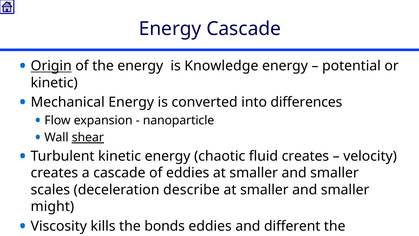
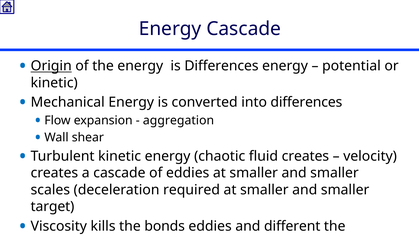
is Knowledge: Knowledge -> Differences (221, 66)
nanoparticle: nanoparticle -> aggregation (178, 120)
shear underline: present -> none (88, 137)
describe: describe -> required (192, 190)
might: might -> target (52, 206)
